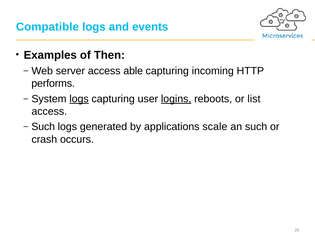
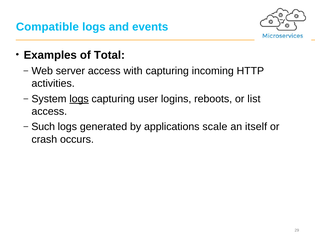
Then: Then -> Total (109, 55)
able: able -> with (133, 71)
performs: performs -> activities (53, 84)
logins underline: present -> none (176, 99)
an such: such -> itself (256, 127)
